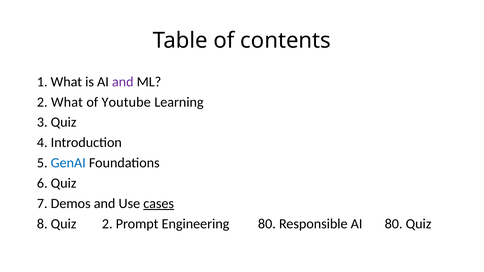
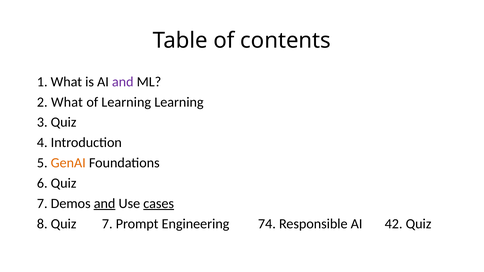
of Youtube: Youtube -> Learning (126, 102)
GenAI colour: blue -> orange (68, 163)
and underline: none -> present (105, 204)
8 Quiz 2: 2 -> 7 (107, 224)
Engineering 80: 80 -> 74 (267, 224)
AI 80: 80 -> 42 (394, 224)
